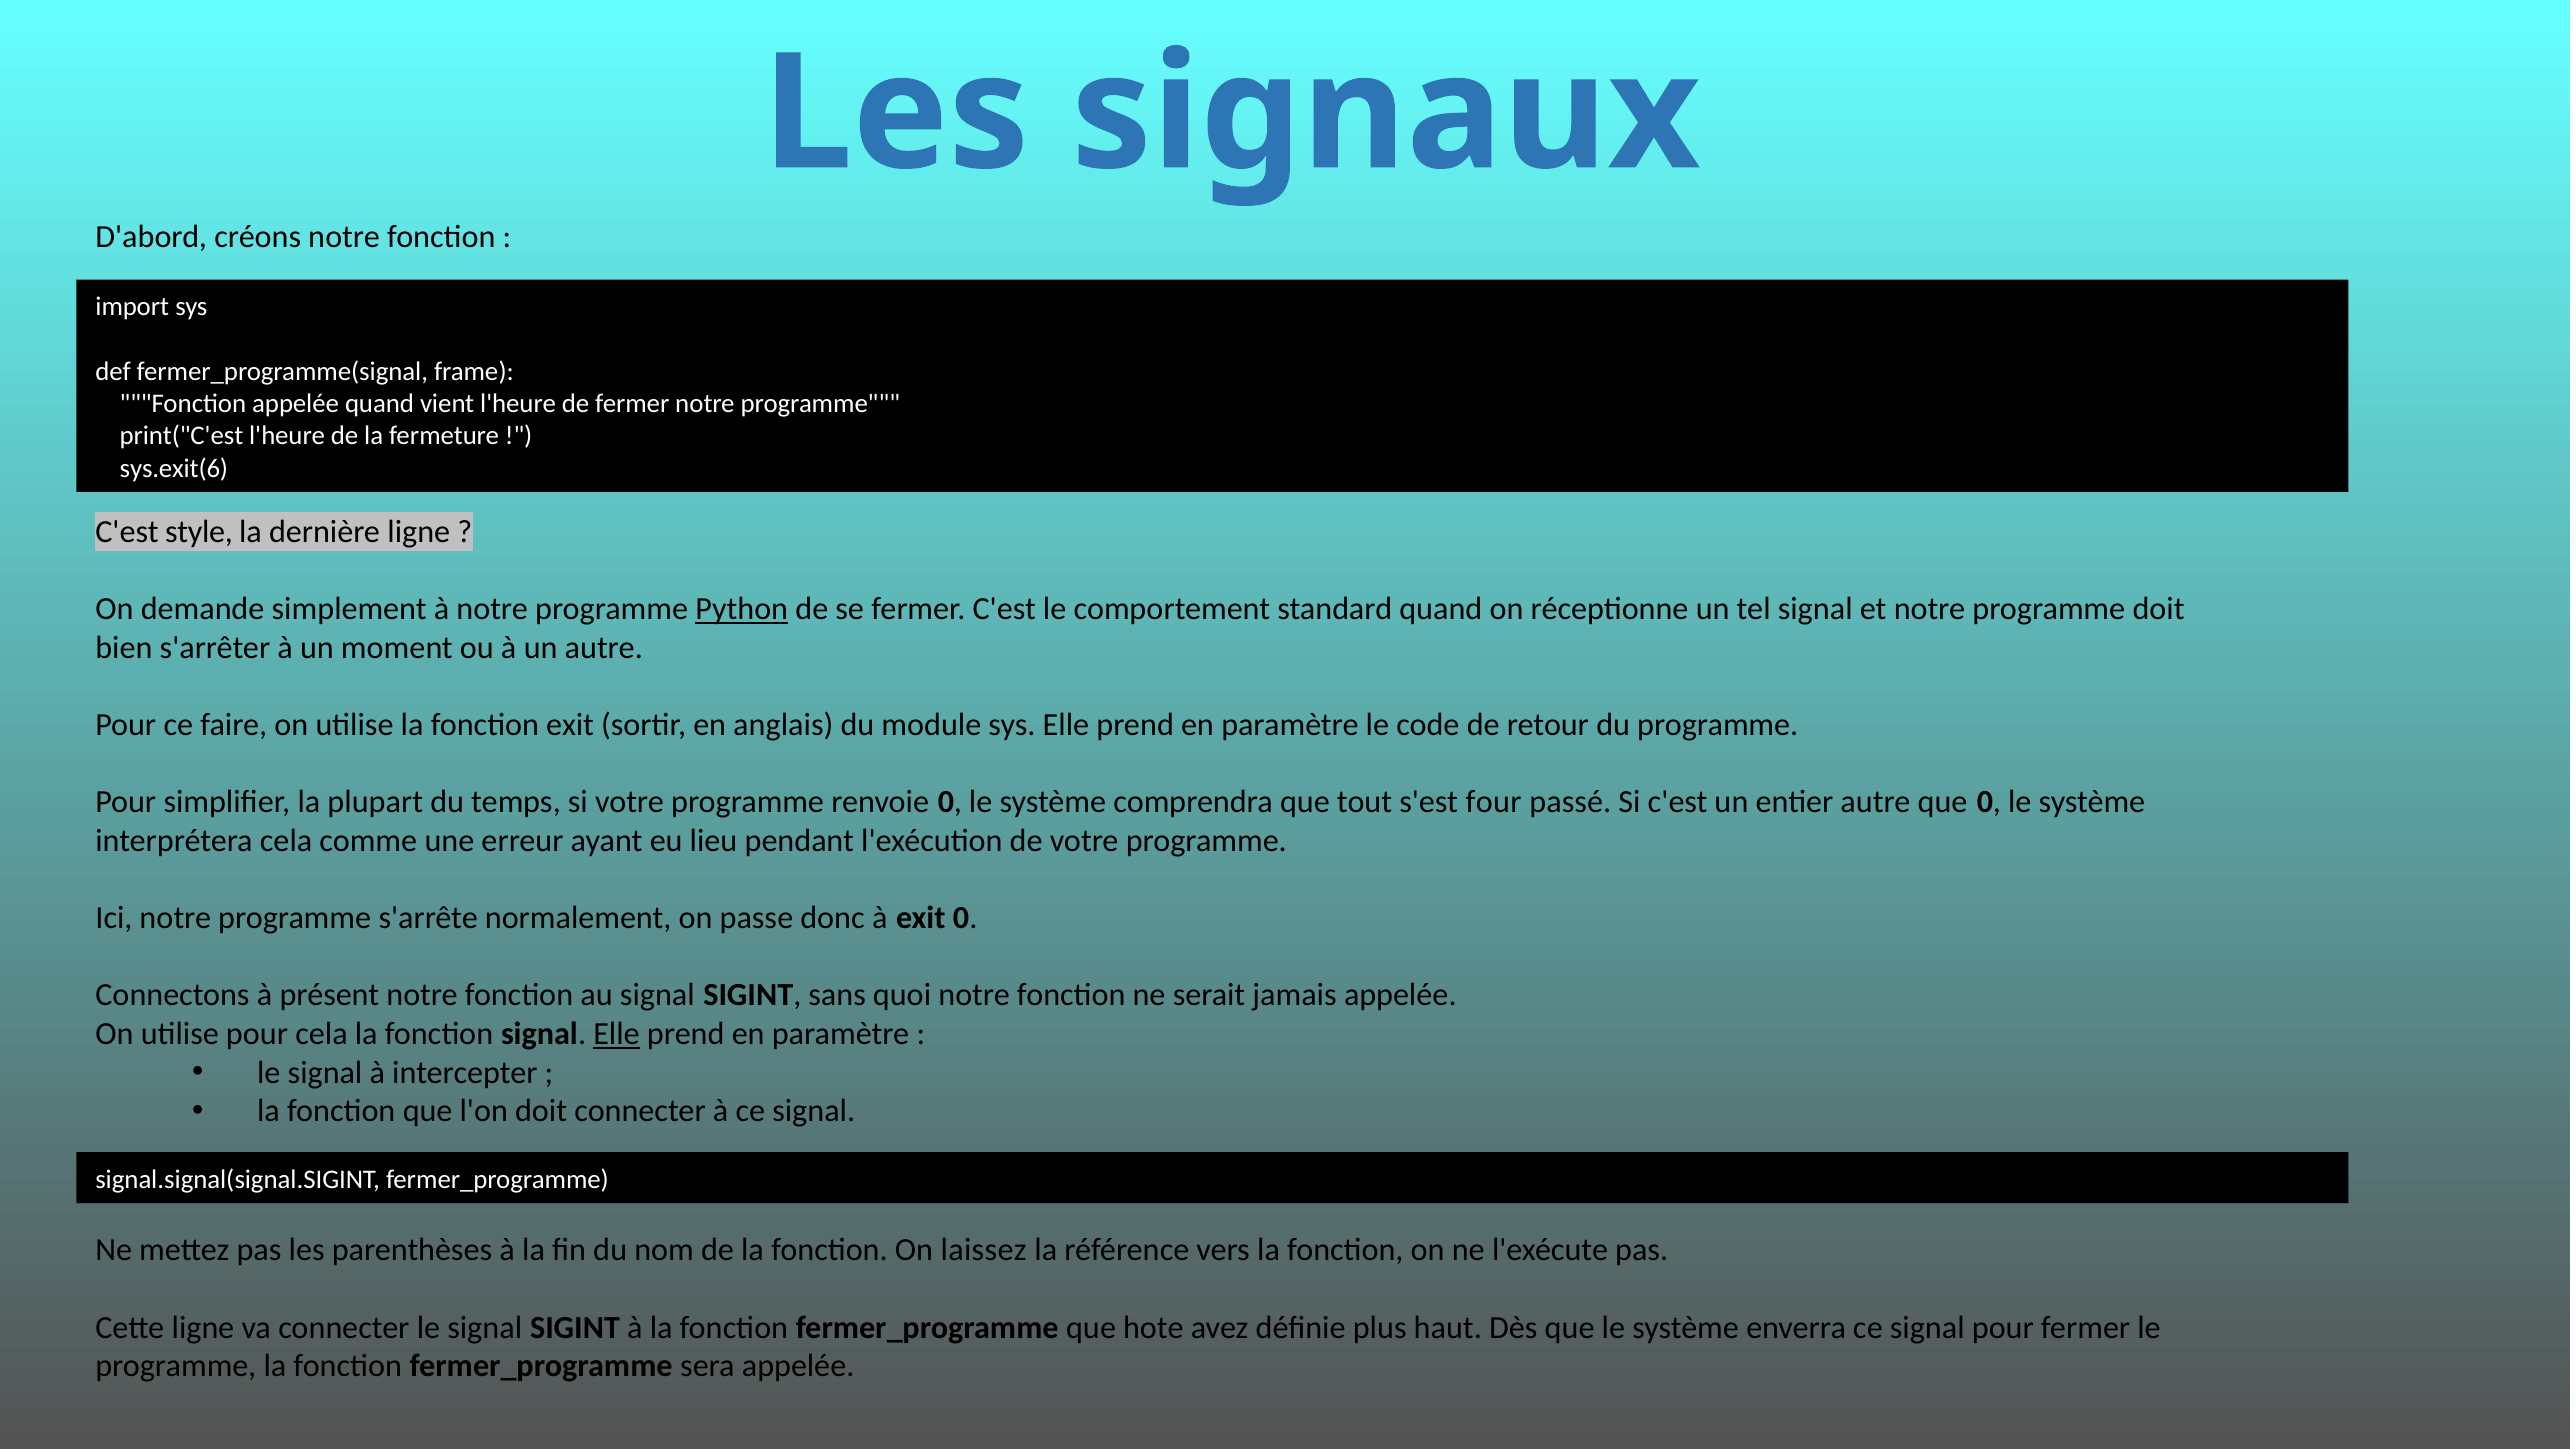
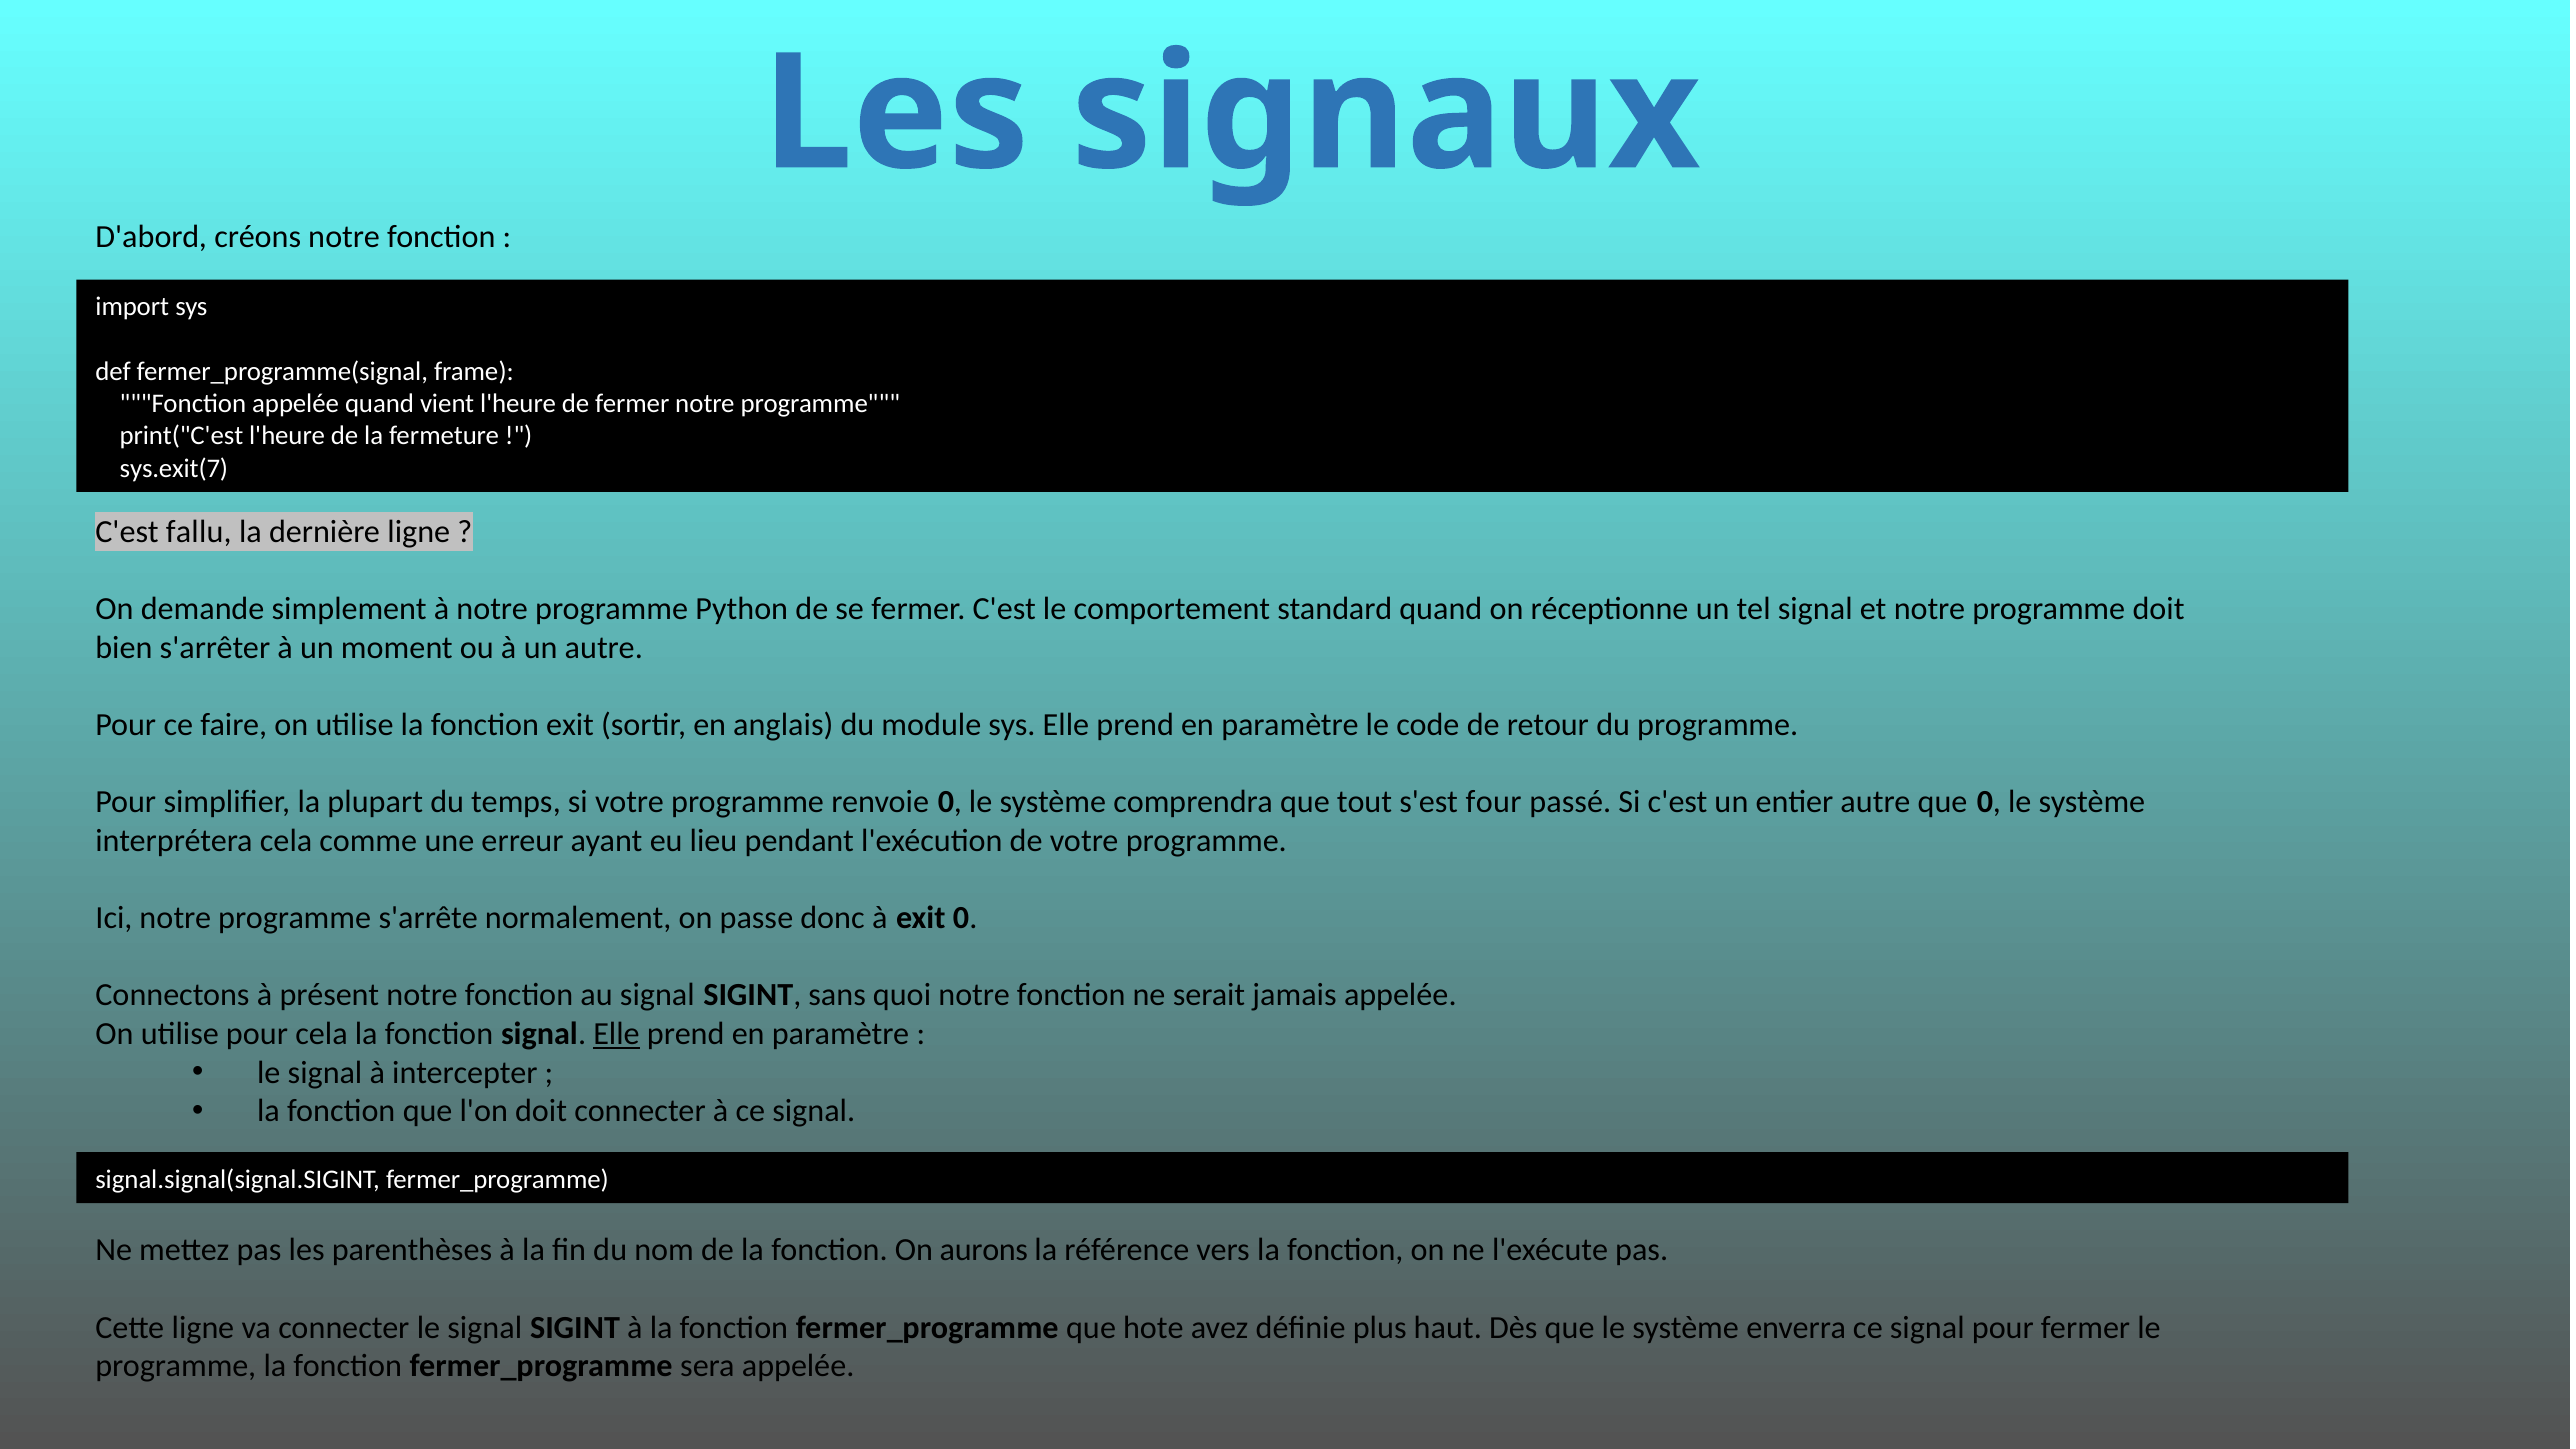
sys.exit(6: sys.exit(6 -> sys.exit(7 (174, 468)
style: style -> fallu (199, 532)
Python underline: present -> none (742, 609)
laissez: laissez -> aurons (984, 1250)
